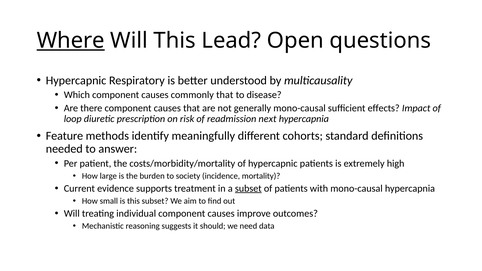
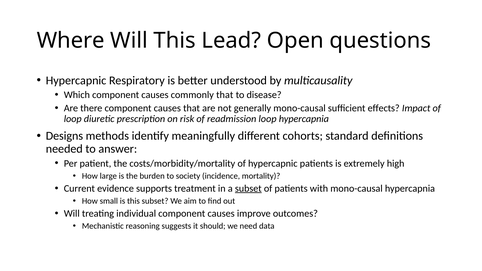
Where underline: present -> none (71, 40)
readmission next: next -> loop (268, 119)
Feature: Feature -> Designs (64, 136)
